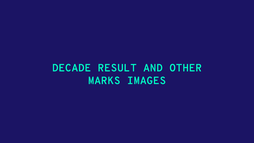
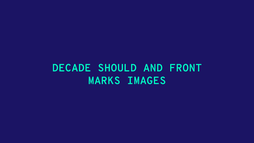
RESULT: RESULT -> SHOULD (117, 68)
OTHER: OTHER -> FRONT (186, 68)
